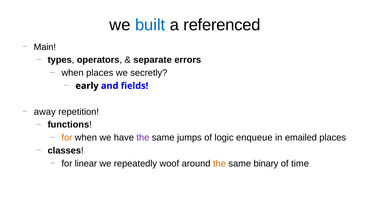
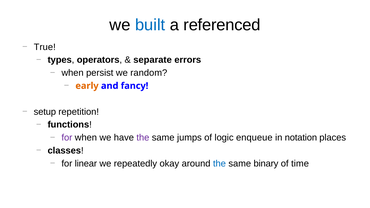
Main: Main -> True (45, 47)
when places: places -> persist (100, 73)
secretly: secretly -> random (149, 73)
early colour: black -> orange (87, 86)
fields: fields -> fancy (135, 86)
away: away -> setup (45, 112)
for colour: orange -> purple (67, 138)
emailed: emailed -> notation (301, 138)
woof: woof -> okay (169, 164)
the colour: orange -> blue (219, 164)
